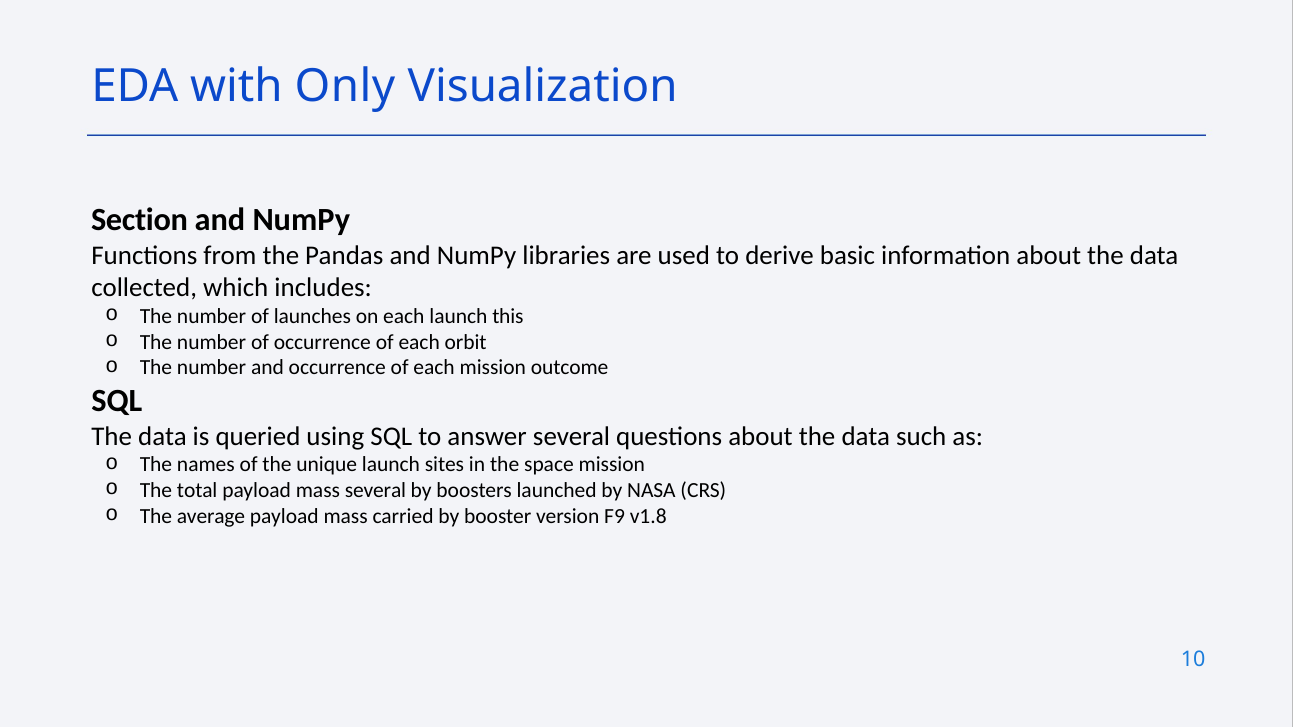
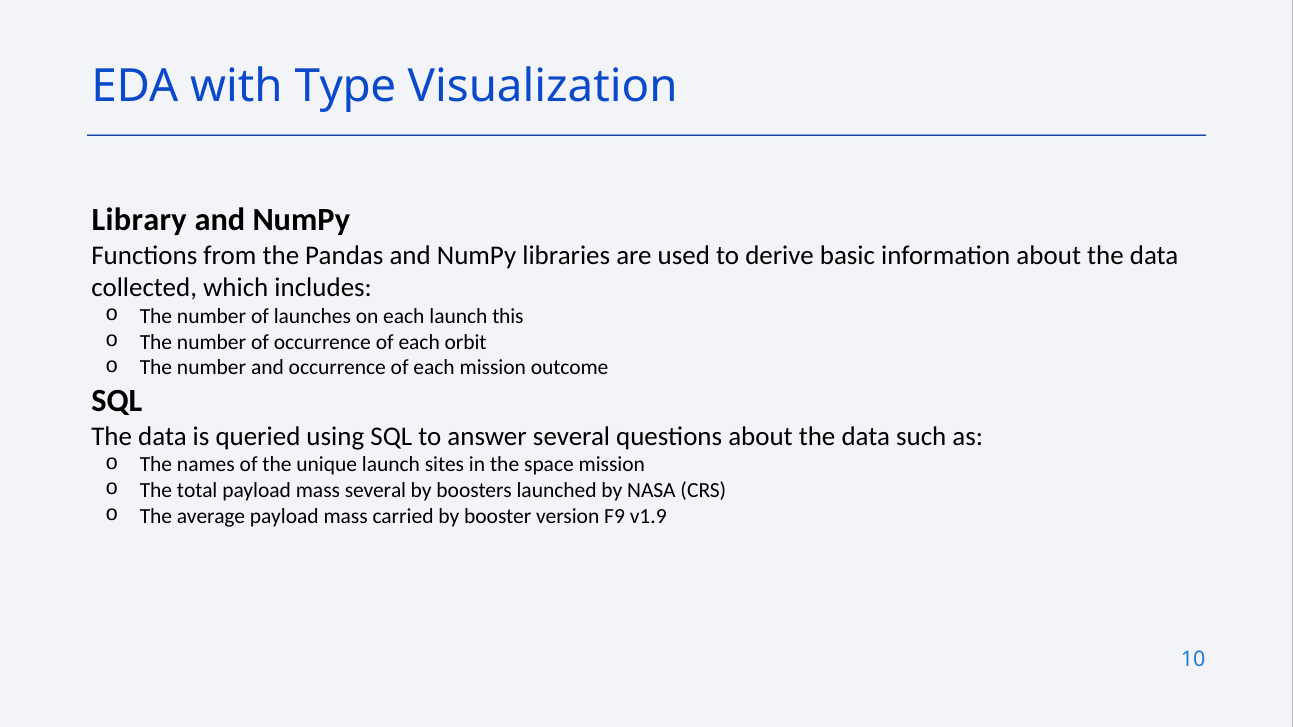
Only: Only -> Type (345, 86)
Section: Section -> Library (139, 220)
v1.8: v1.8 -> v1.9 (648, 517)
